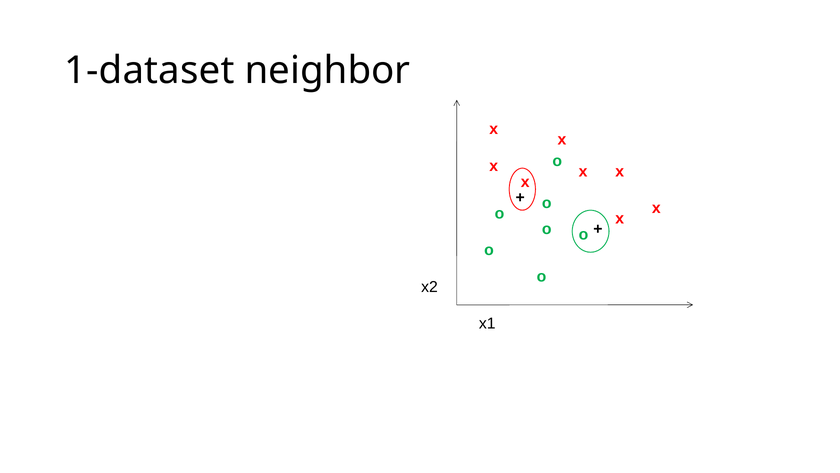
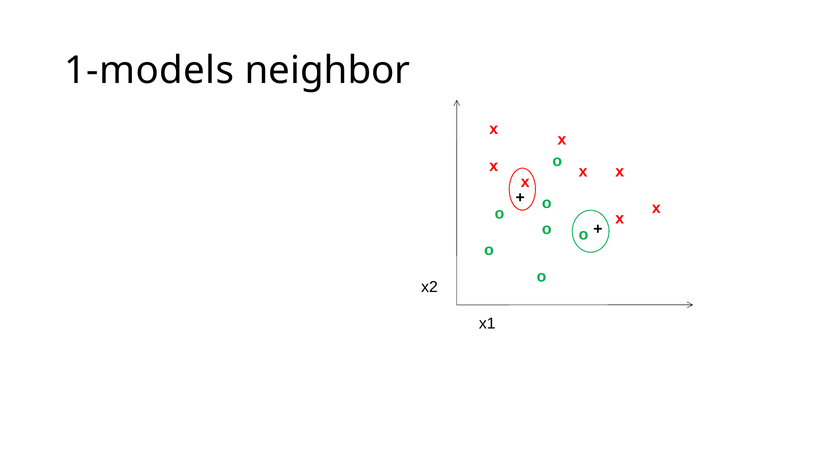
1-dataset: 1-dataset -> 1-models (149, 71)
